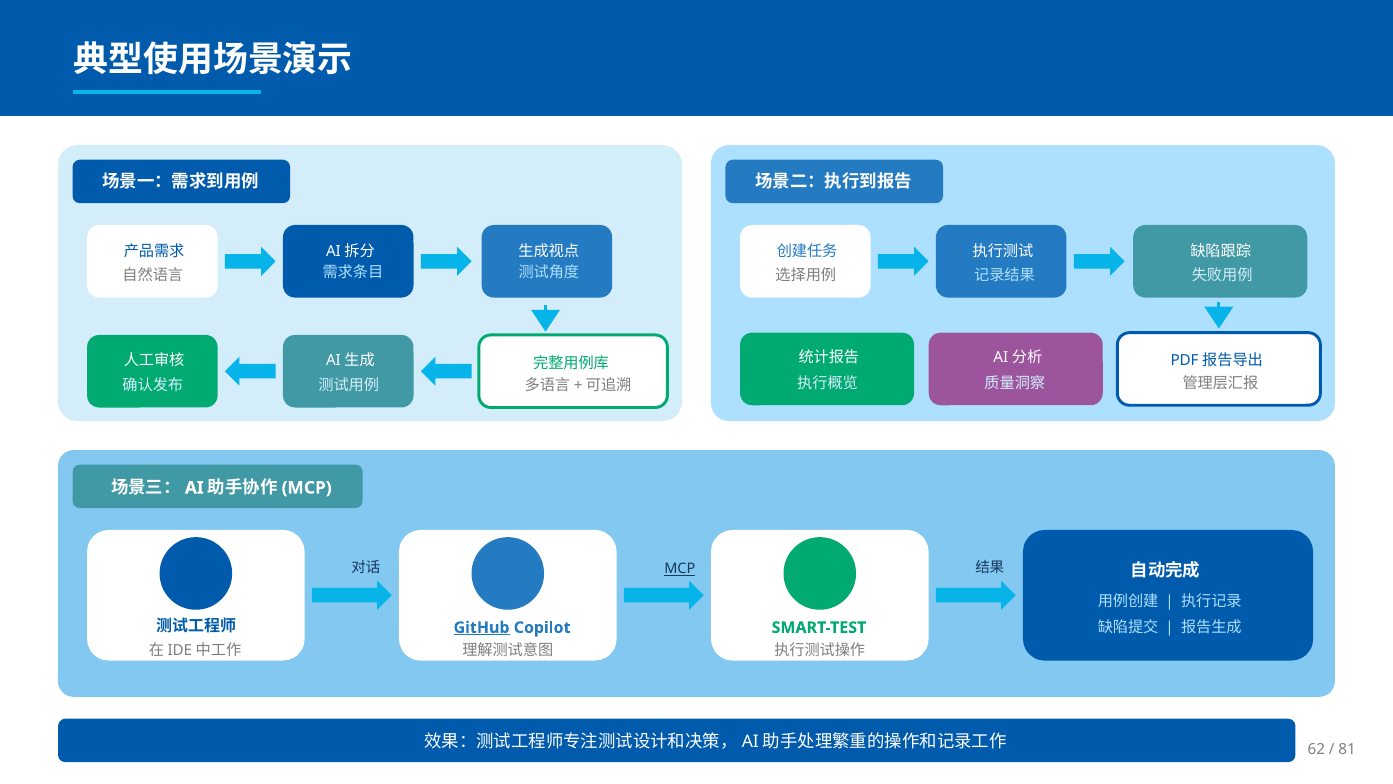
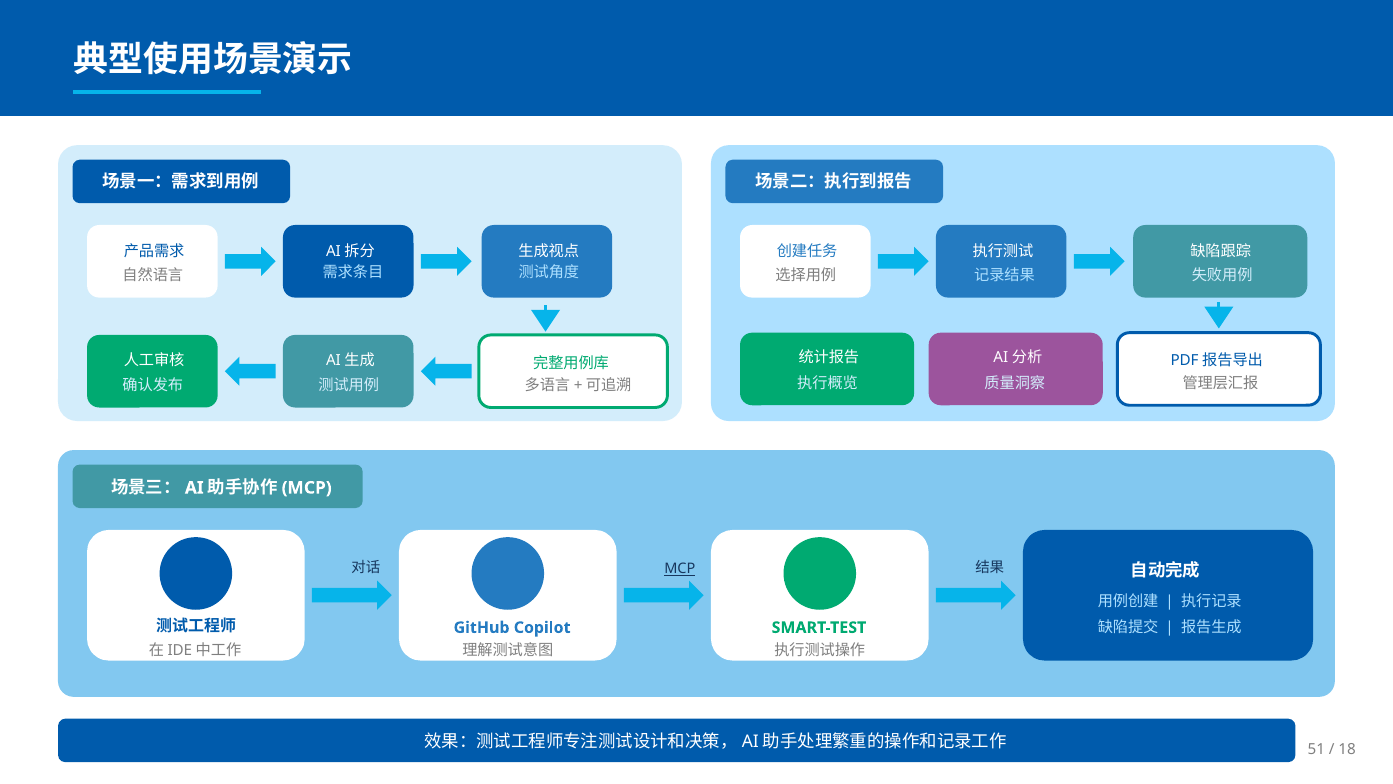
GitHub underline: present -> none (482, 627)
62: 62 -> 51 (1316, 749)
81: 81 -> 18 (1347, 749)
